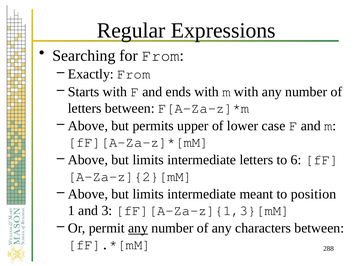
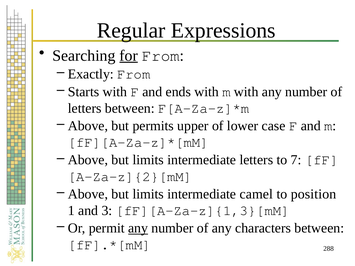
for underline: none -> present (129, 56)
6: 6 -> 7 (296, 160)
meant: meant -> camel (256, 194)
